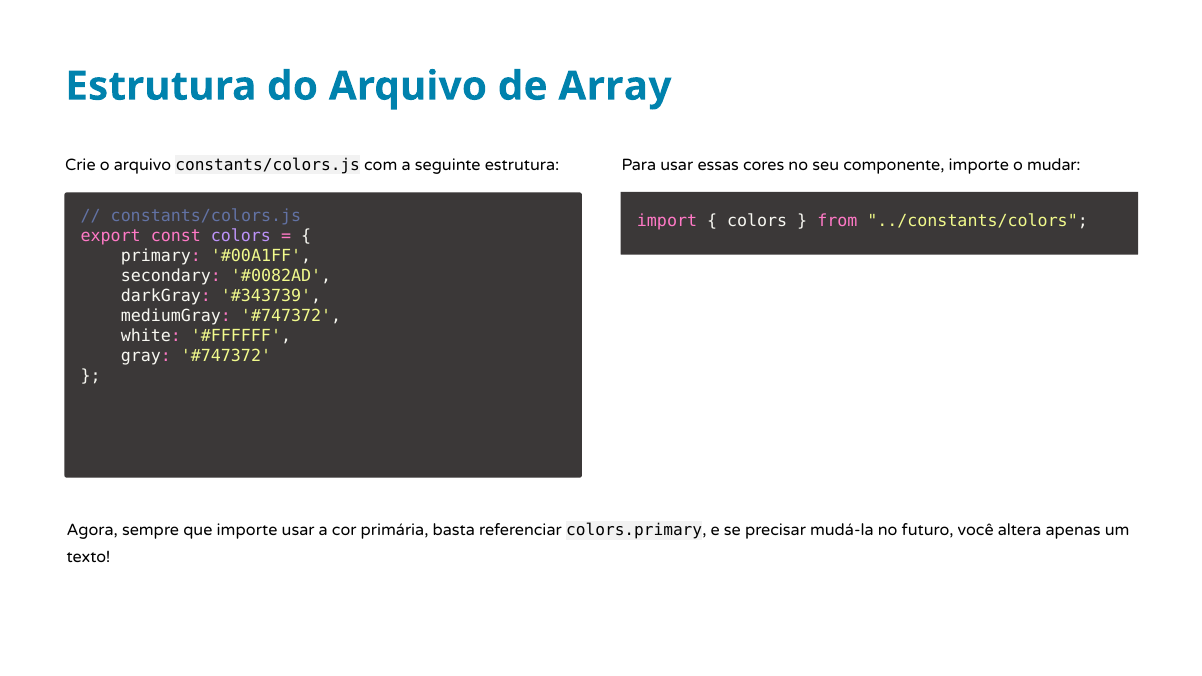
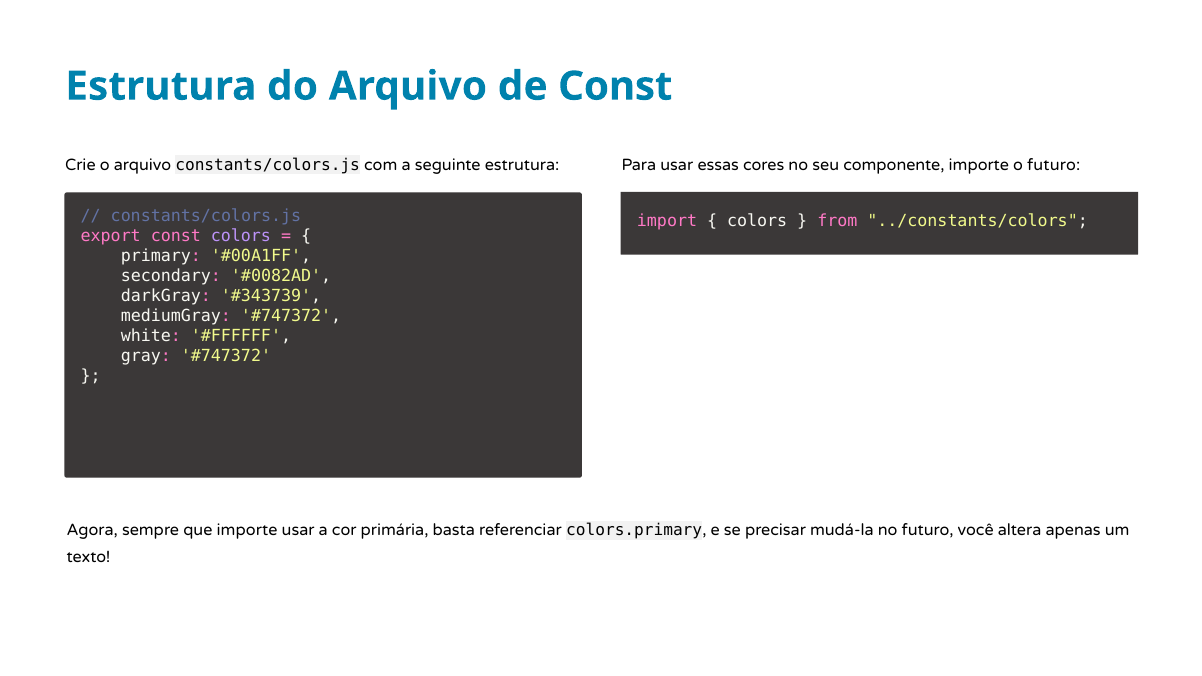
de Array: Array -> Const (615, 86)
o mudar: mudar -> futuro (1054, 165)
